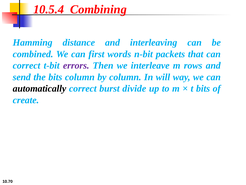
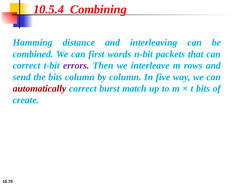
will: will -> five (163, 77)
automatically colour: black -> red (39, 88)
divide: divide -> match (134, 88)
